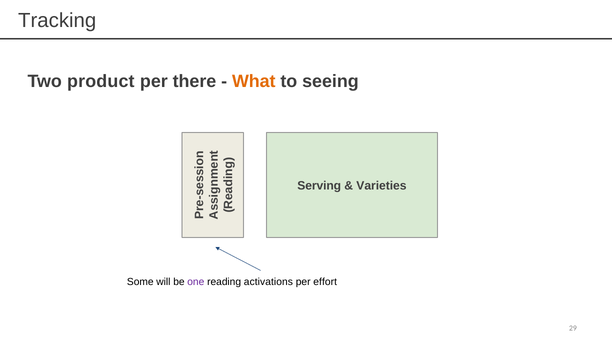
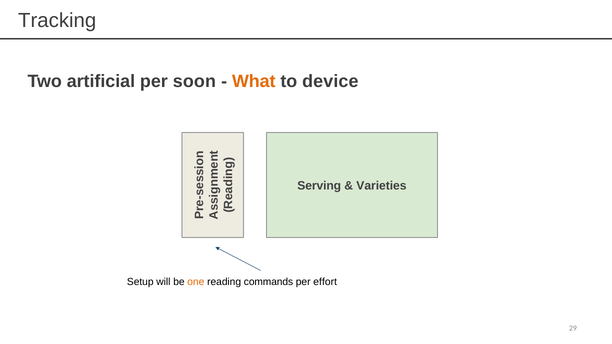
product: product -> artificial (101, 82)
there: there -> soon (194, 82)
seeing: seeing -> device (330, 82)
Some: Some -> Setup (140, 282)
one colour: purple -> orange (196, 282)
activations: activations -> commands (268, 282)
